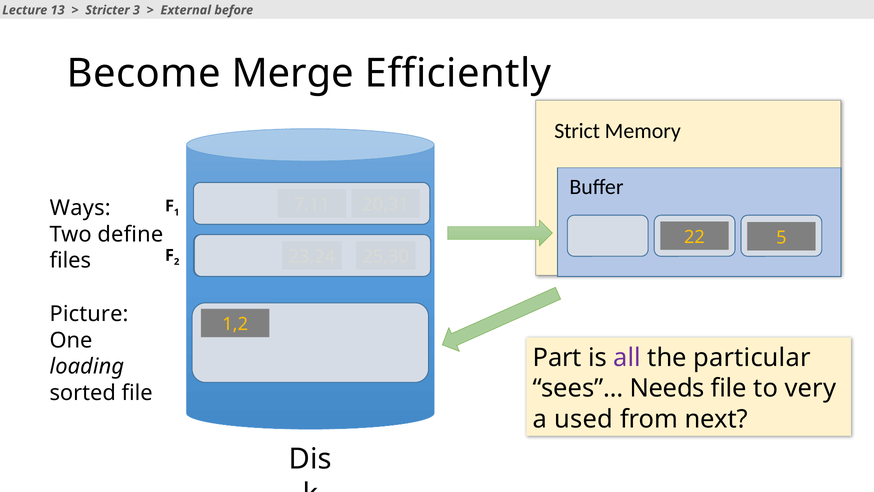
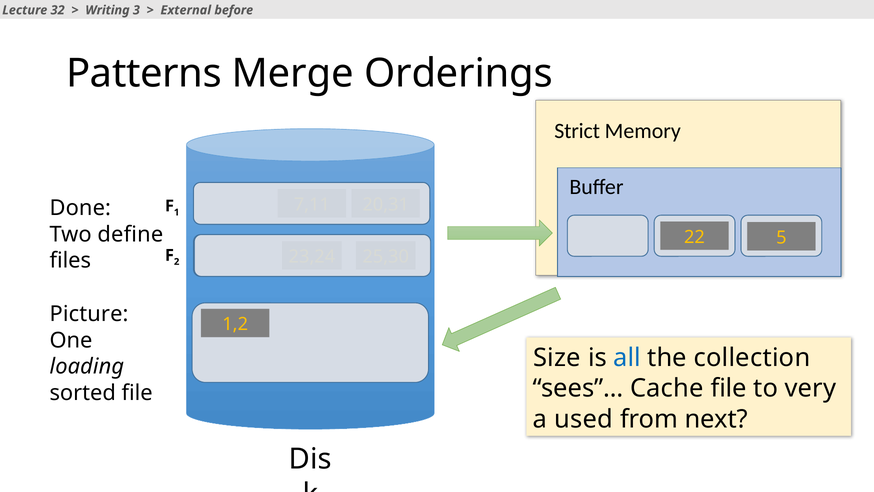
13: 13 -> 32 (58, 10)
Stricter: Stricter -> Writing (107, 10)
Become: Become -> Patterns (144, 73)
Efficiently: Efficiently -> Orderings (458, 73)
Ways: Ways -> Done (80, 208)
Part: Part -> Size (557, 358)
all colour: purple -> blue (627, 358)
particular: particular -> collection (752, 358)
Needs: Needs -> Cache (667, 388)
